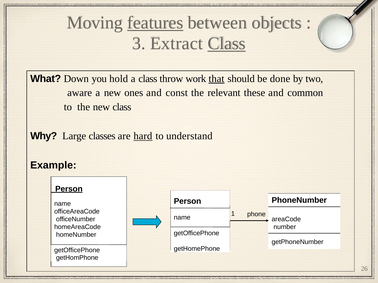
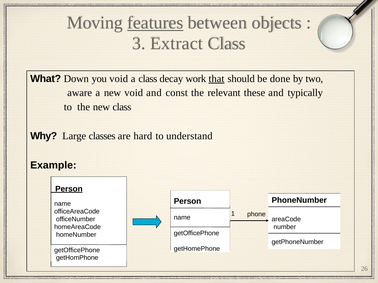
Class underline: present -> none (227, 44)
you hold: hold -> void (119, 79)
throw: throw -> decay (171, 79)
new ones: ones -> void (134, 93)
common: common -> typically (305, 93)
hard underline: present -> none (143, 136)
